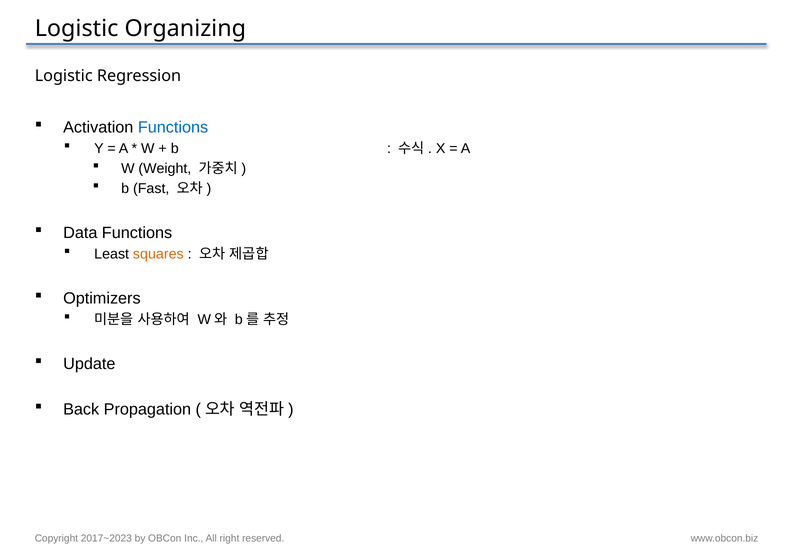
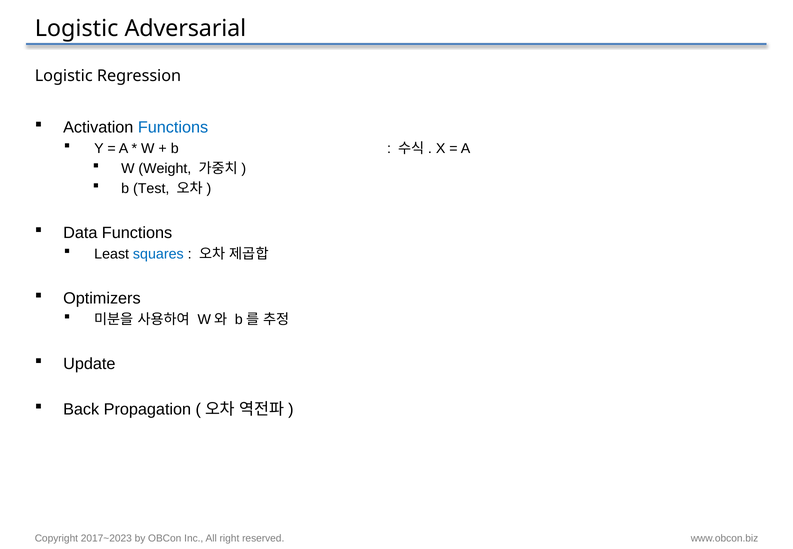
Organizing: Organizing -> Adversarial (185, 29)
Fast: Fast -> Test (151, 188)
squares colour: orange -> blue (158, 254)
